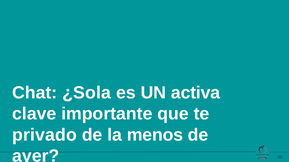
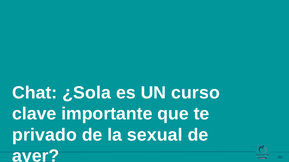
activa: activa -> curso (195, 93)
menos: menos -> sexual (155, 135)
